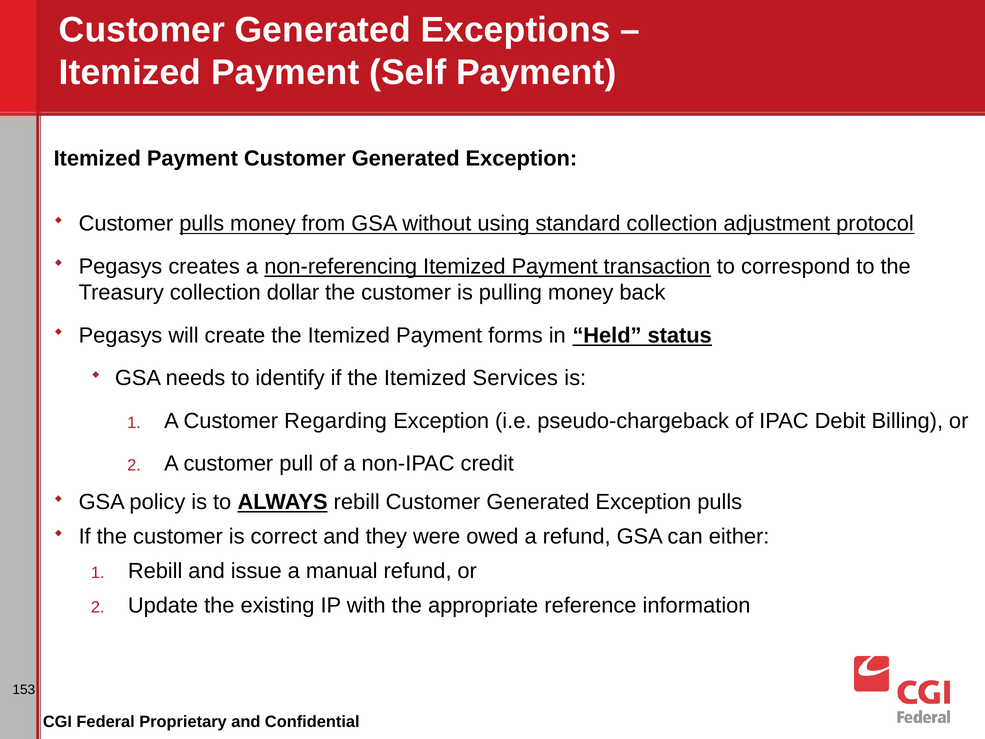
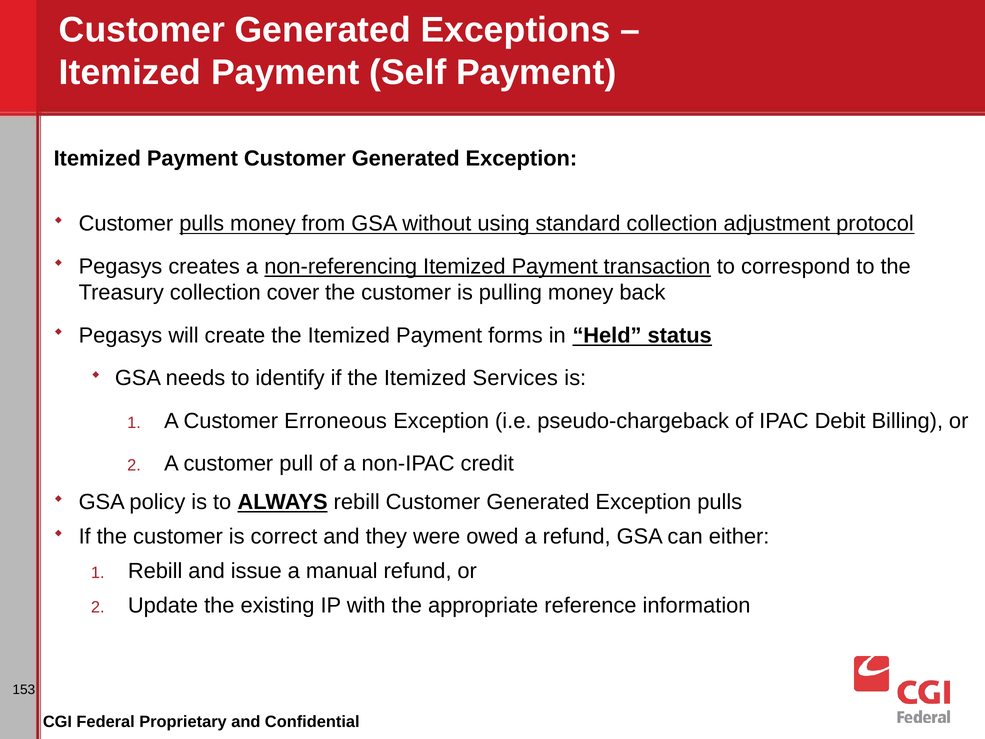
dollar: dollar -> cover (293, 293)
Regarding: Regarding -> Erroneous (336, 421)
